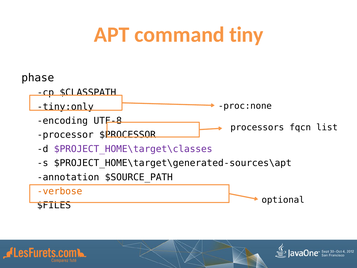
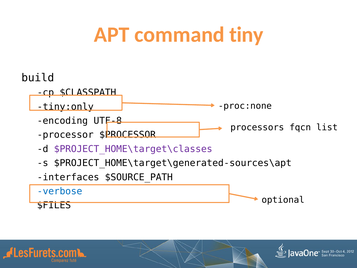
phase: phase -> build (38, 78)
annotation: annotation -> interfaces (68, 177)
verbose colour: orange -> blue (60, 191)
